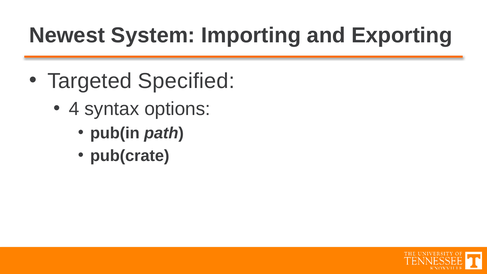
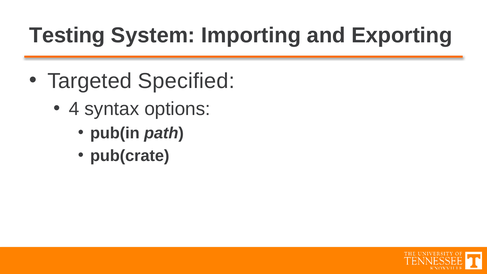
Newest: Newest -> Testing (67, 35)
